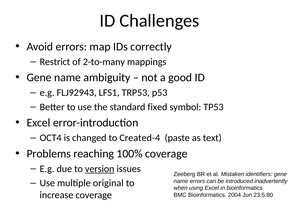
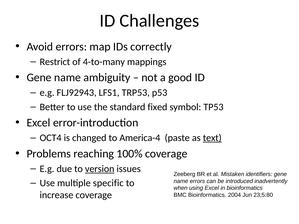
2-to-many: 2-to-many -> 4-to-many (104, 62)
Created-4: Created-4 -> America-4 (140, 138)
text underline: none -> present (212, 138)
original: original -> specific (108, 183)
